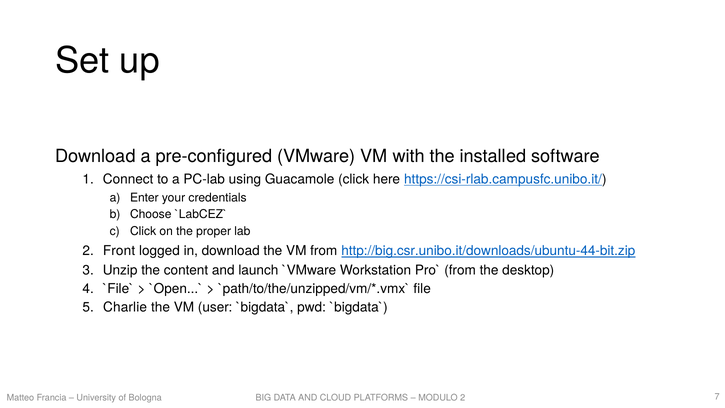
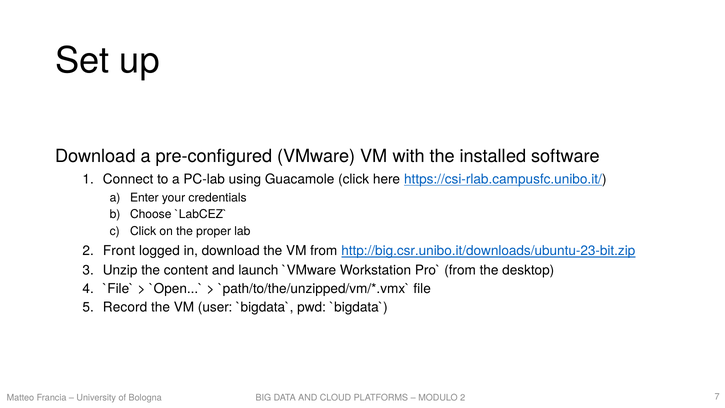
http://big.csr.unibo.it/downloads/ubuntu-44-bit.zip: http://big.csr.unibo.it/downloads/ubuntu-44-bit.zip -> http://big.csr.unibo.it/downloads/ubuntu-23-bit.zip (488, 251)
Charlie: Charlie -> Record (125, 307)
